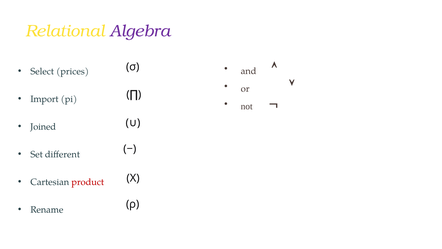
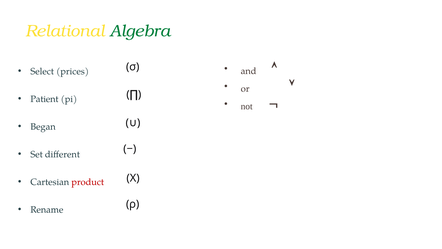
Algebra colour: purple -> green (140, 31)
Import: Import -> Patient (44, 99)
Joined: Joined -> Began (43, 127)
